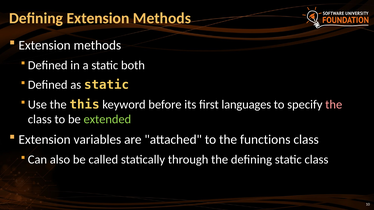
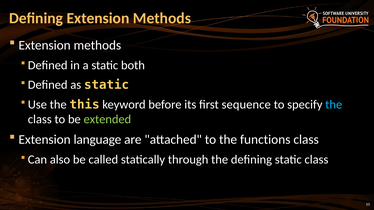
languages: languages -> sequence (246, 105)
the colour: pink -> light blue (334, 105)
variables: variables -> language (97, 140)
